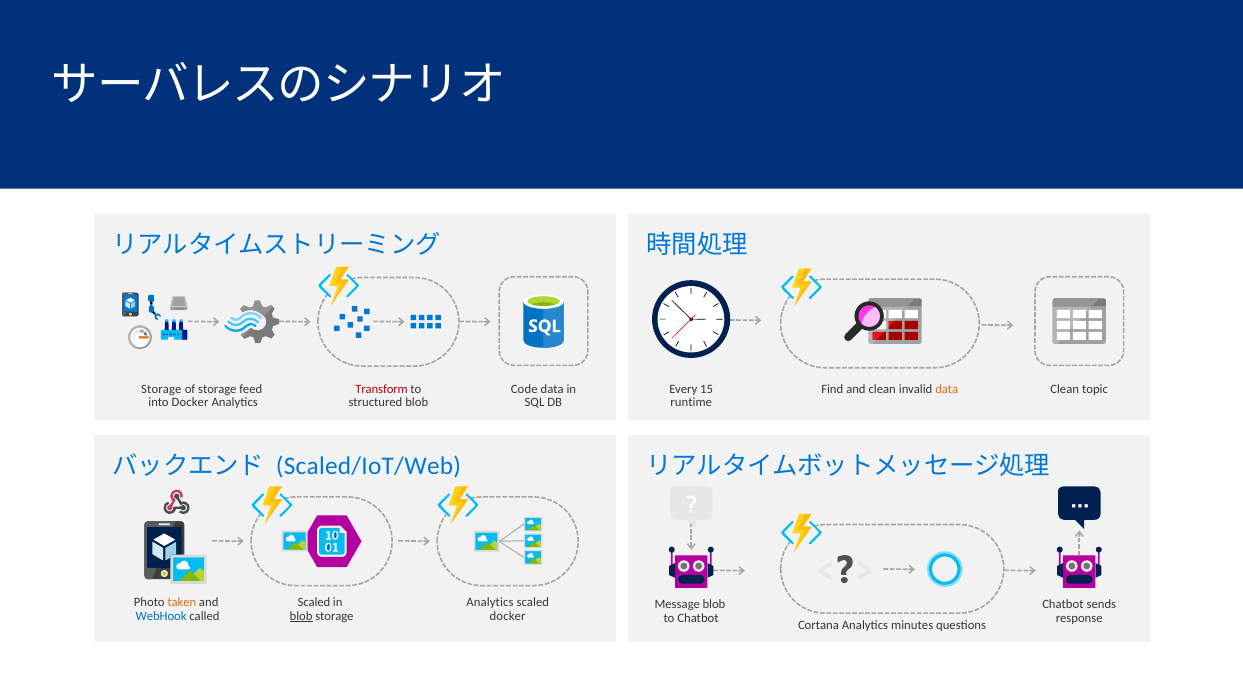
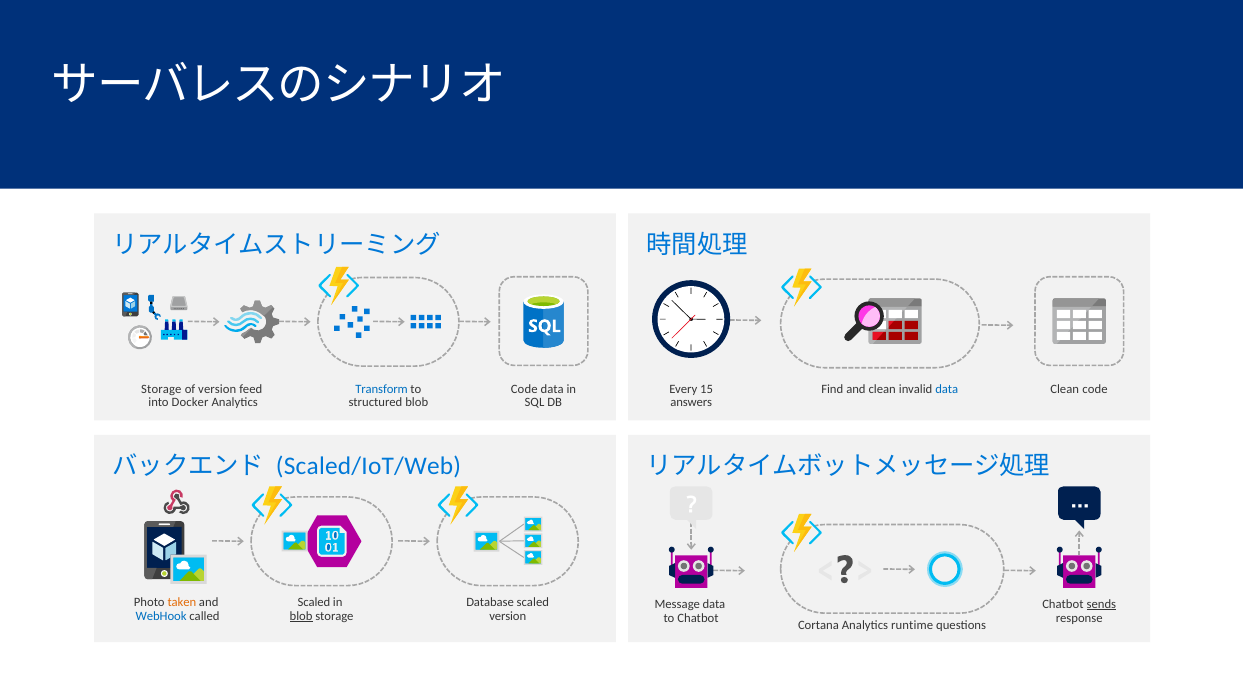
of storage: storage -> version (217, 389)
Transform colour: red -> blue (382, 389)
data colour: orange -> blue (947, 389)
Clean topic: topic -> code (1095, 389)
runtime: runtime -> answers (691, 403)
Analytics: Analytics -> Database (490, 603)
Message blob: blob -> data (714, 604)
sends underline: none -> present (1101, 604)
docker: docker -> version (508, 616)
minutes: minutes -> runtime (912, 626)
